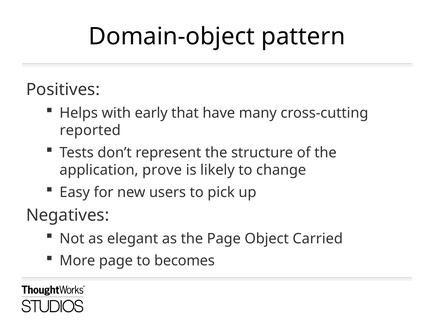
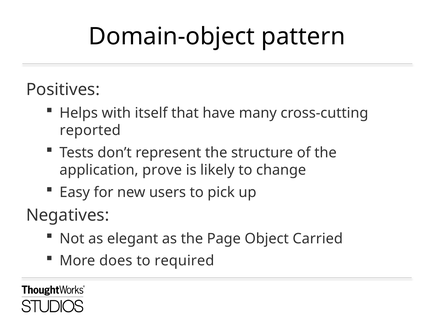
early: early -> itself (151, 113)
More page: page -> does (116, 260)
becomes: becomes -> required (184, 260)
